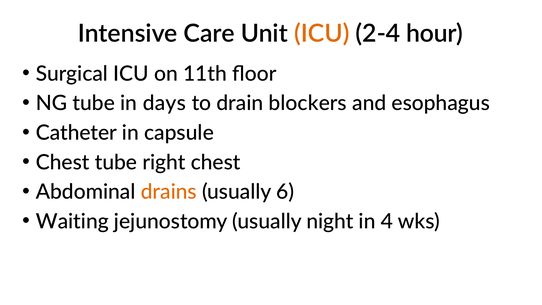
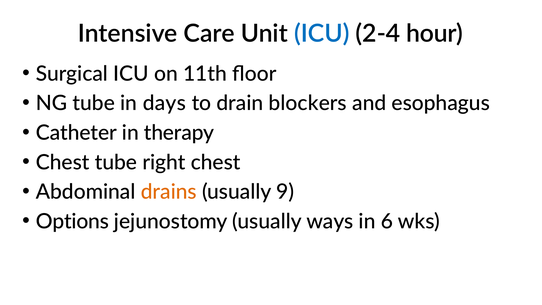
ICU colour: orange -> blue (322, 34)
capsule: capsule -> therapy (179, 133)
6: 6 -> 9 (285, 192)
Waiting: Waiting -> Options (72, 221)
night: night -> ways (330, 221)
4: 4 -> 6 (387, 221)
